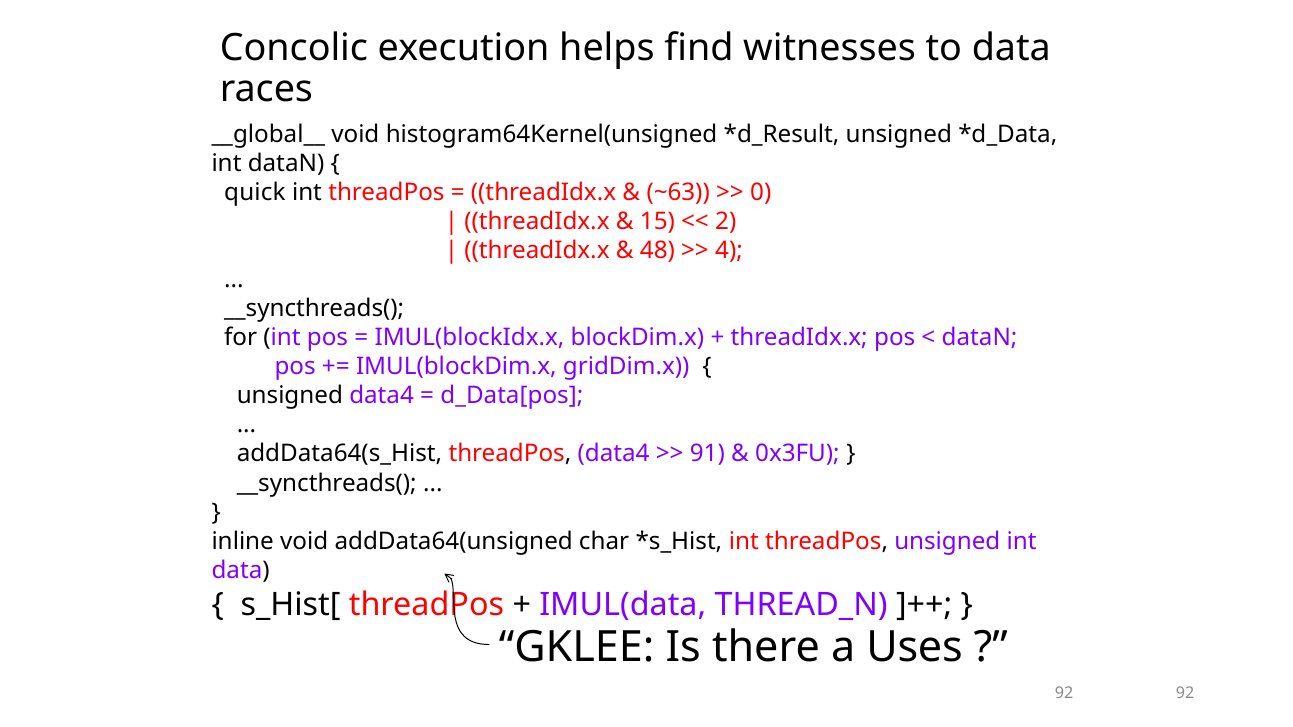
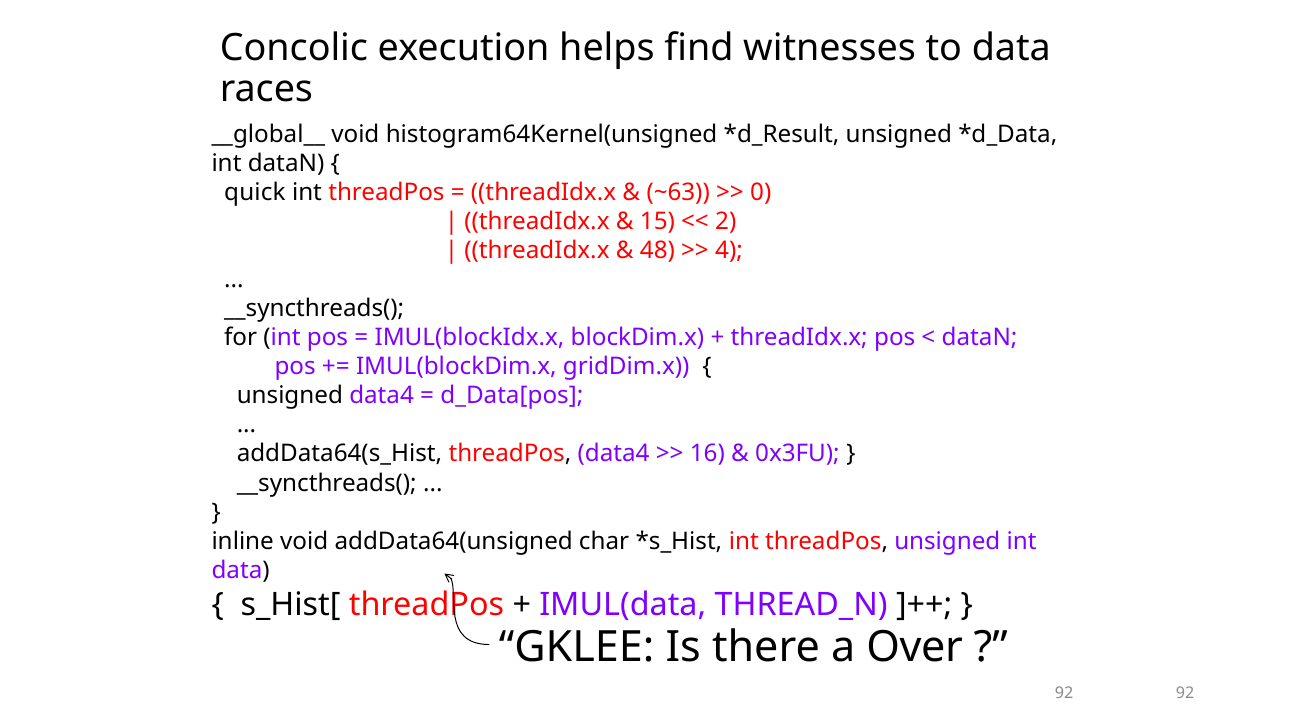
91: 91 -> 16 (707, 454)
Uses: Uses -> Over (915, 648)
